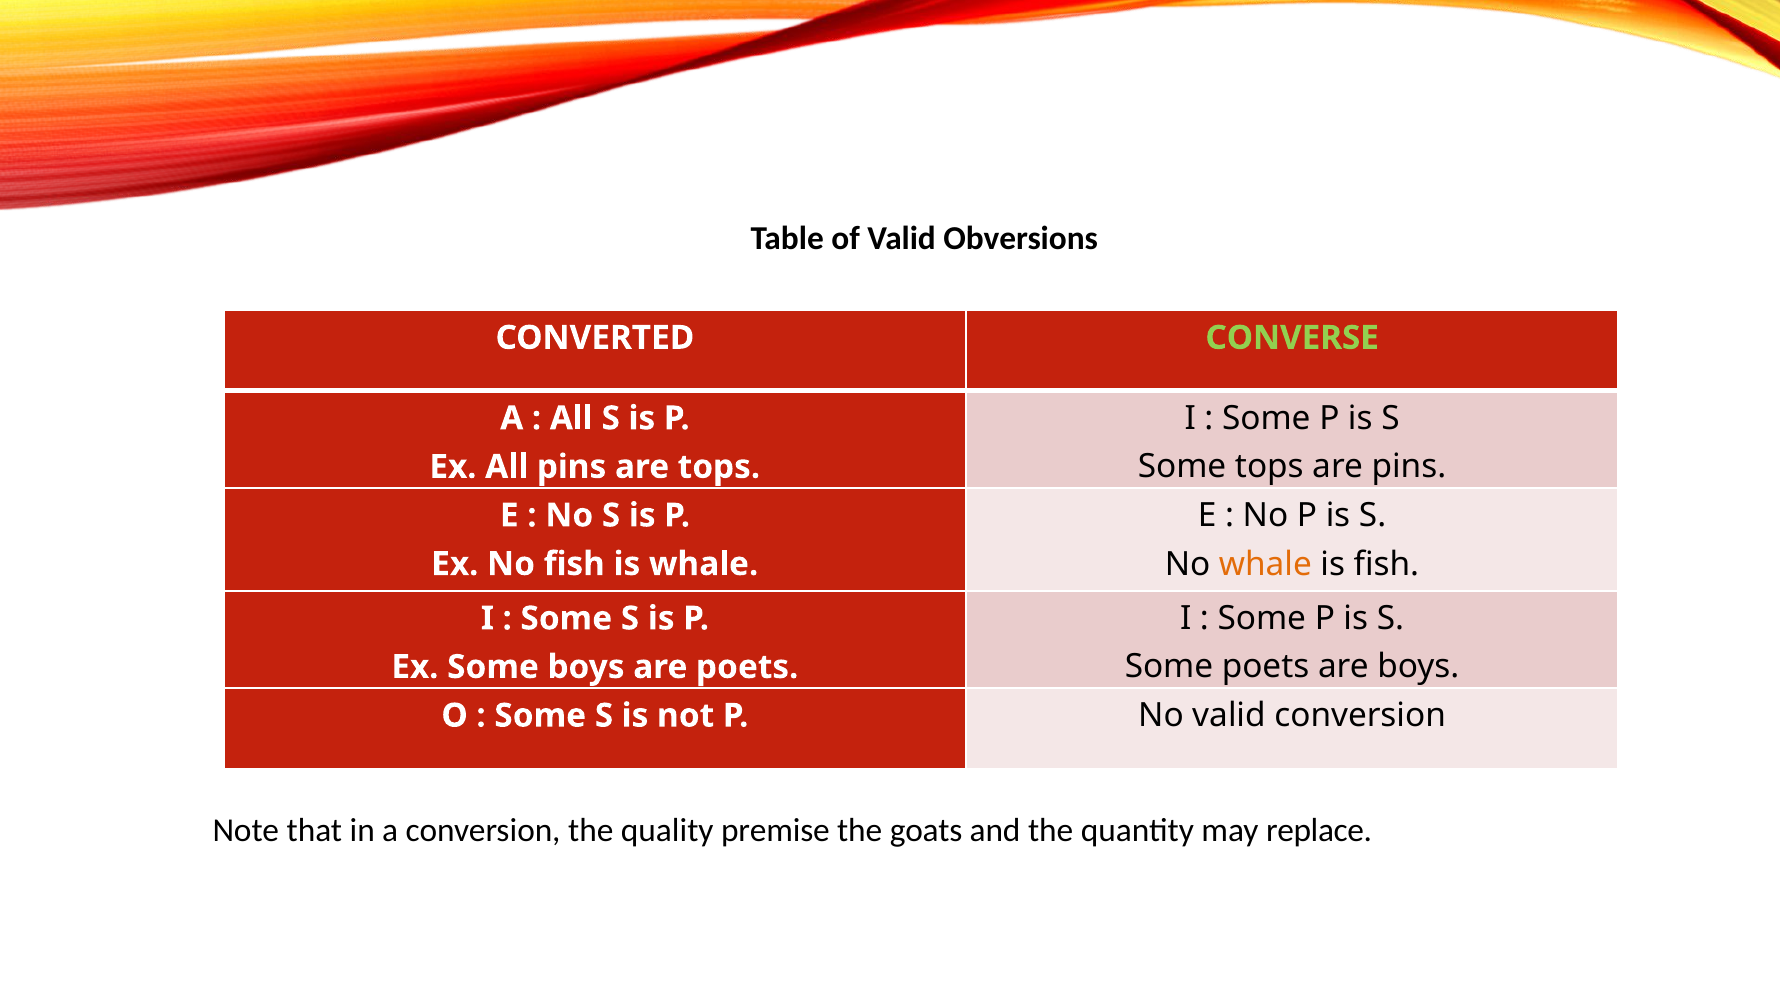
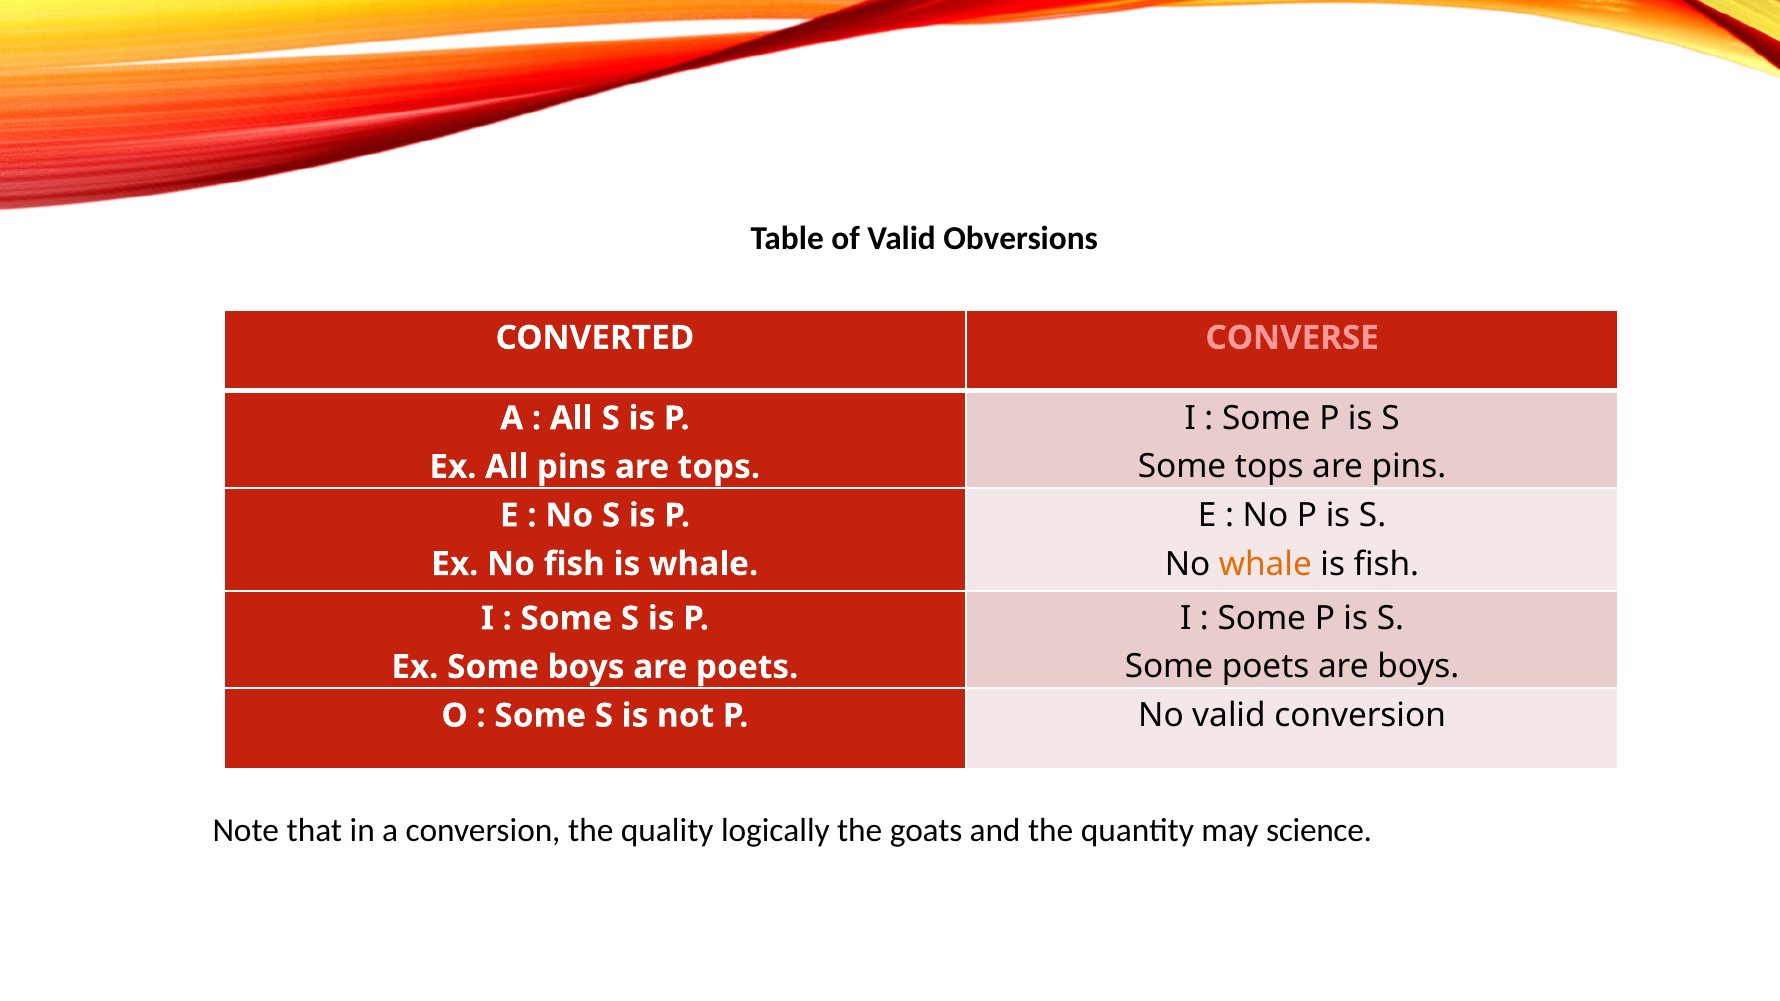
CONVERSE colour: light green -> pink (1292, 338)
premise: premise -> logically (775, 830)
replace: replace -> science (1319, 830)
